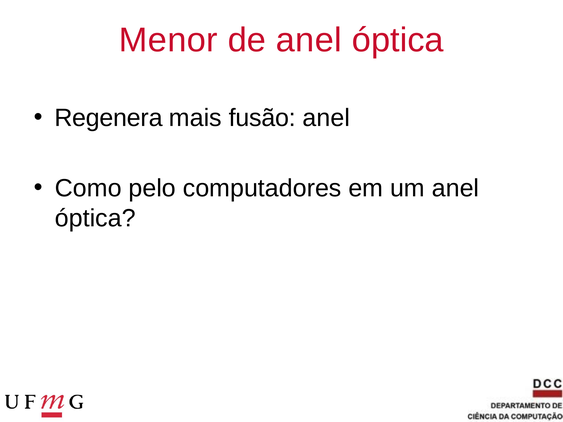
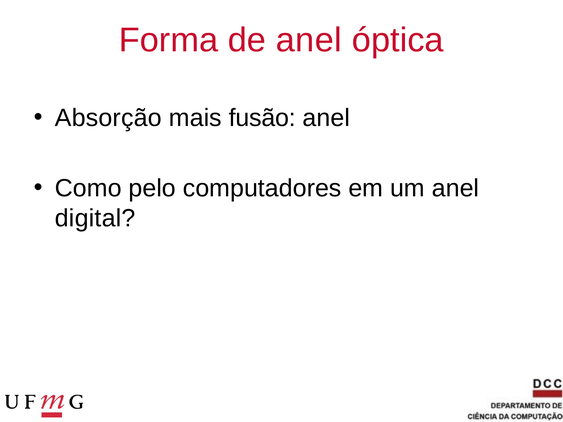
Menor: Menor -> Forma (168, 40)
Regenera: Regenera -> Absorção (108, 118)
óptica: óptica -> digital (95, 218)
